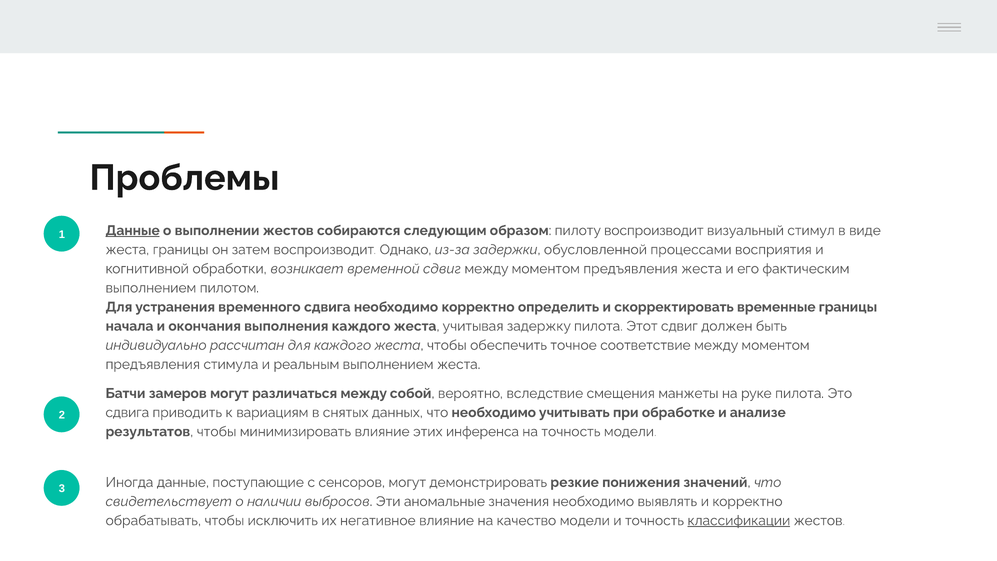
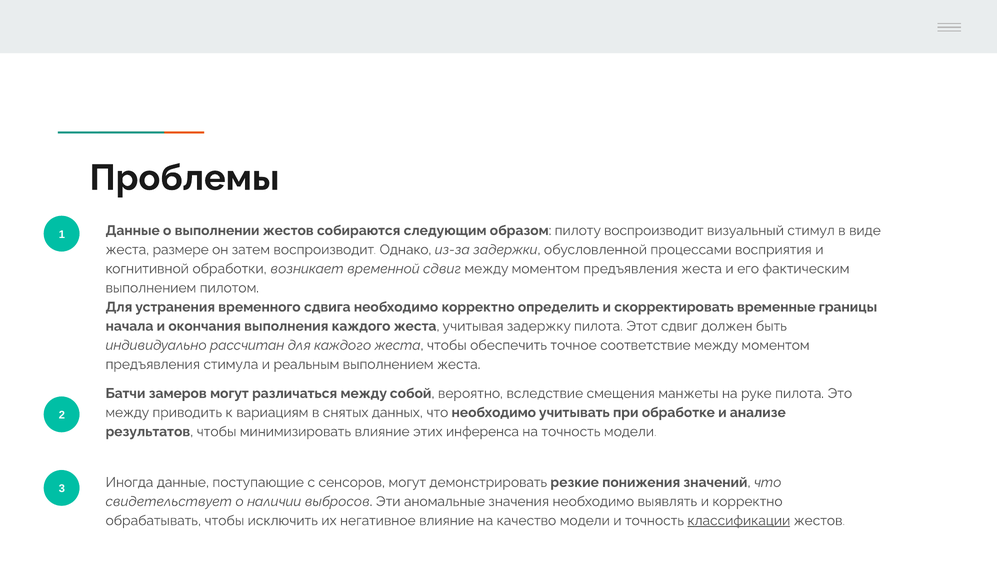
Данные underline: present -> none (133, 230)
жеста границы: границы -> размере (181, 250)
сдвига: сдвига -> между (127, 412)
